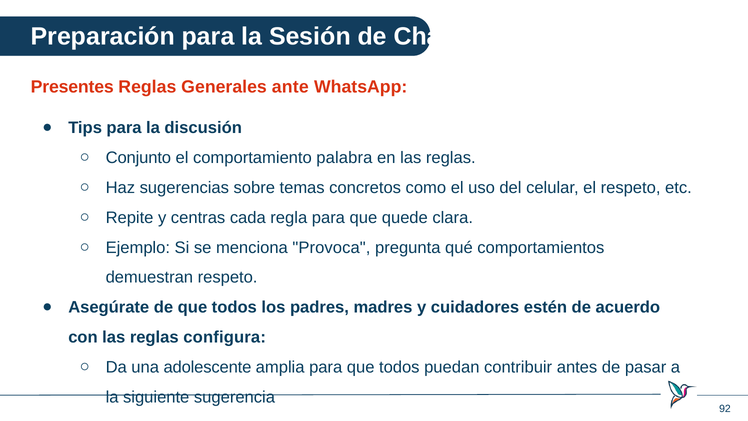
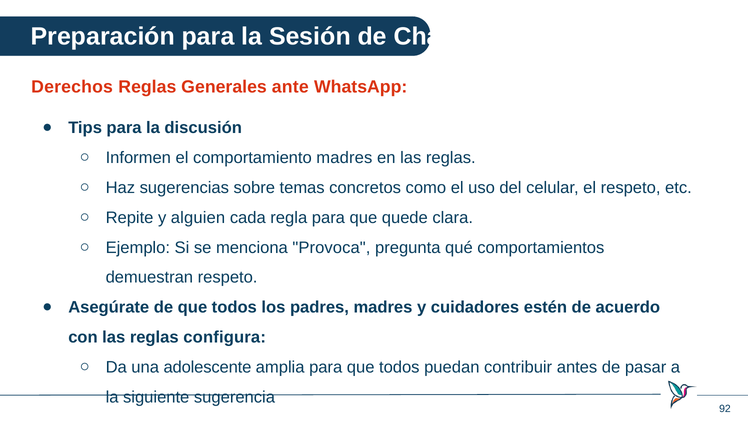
Presentes: Presentes -> Derechos (72, 87)
Conjunto: Conjunto -> Informen (138, 158)
comportamiento palabra: palabra -> madres (344, 158)
centras: centras -> alguien (198, 218)
